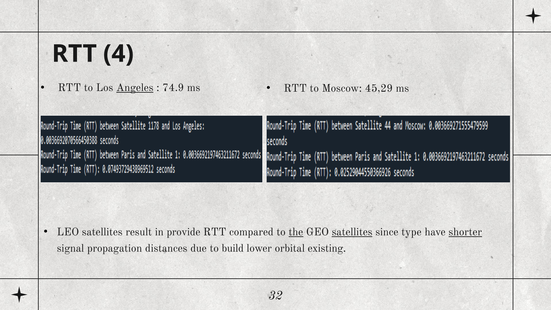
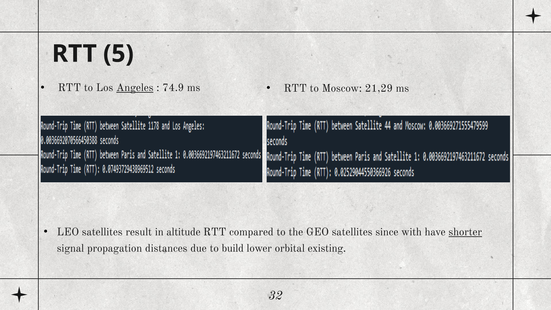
4: 4 -> 5 (118, 54)
45,29: 45,29 -> 21,29 (379, 88)
provide: provide -> altitude (183, 232)
the underline: present -> none (296, 232)
satellites underline: present -> none (352, 232)
type: type -> with (412, 232)
